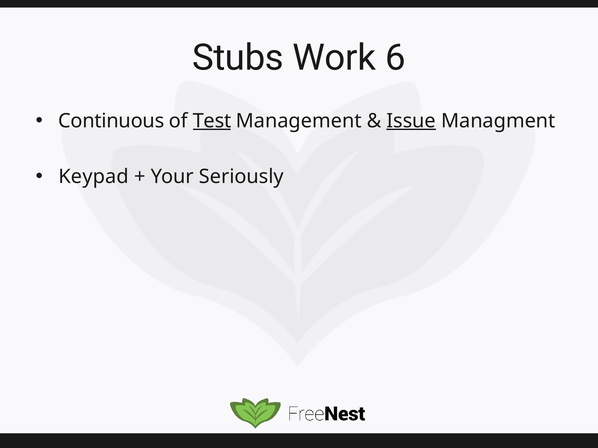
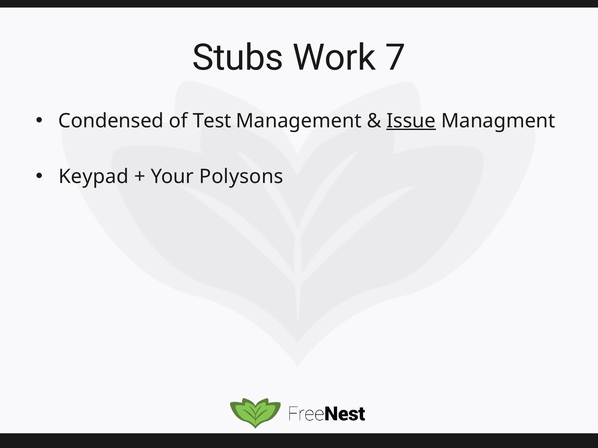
6: 6 -> 7 (395, 58)
Continuous: Continuous -> Condensed (111, 121)
Test underline: present -> none (212, 121)
Seriously: Seriously -> Polysons (241, 177)
